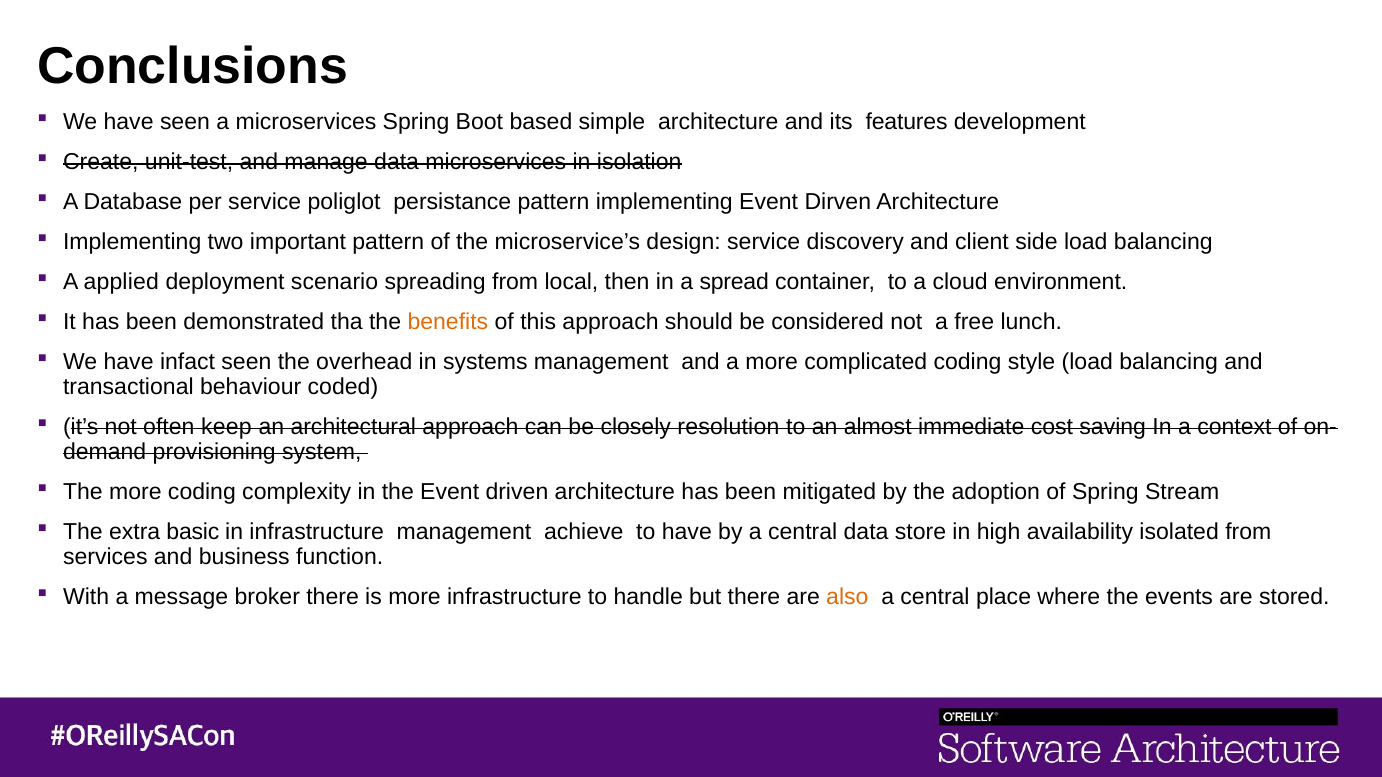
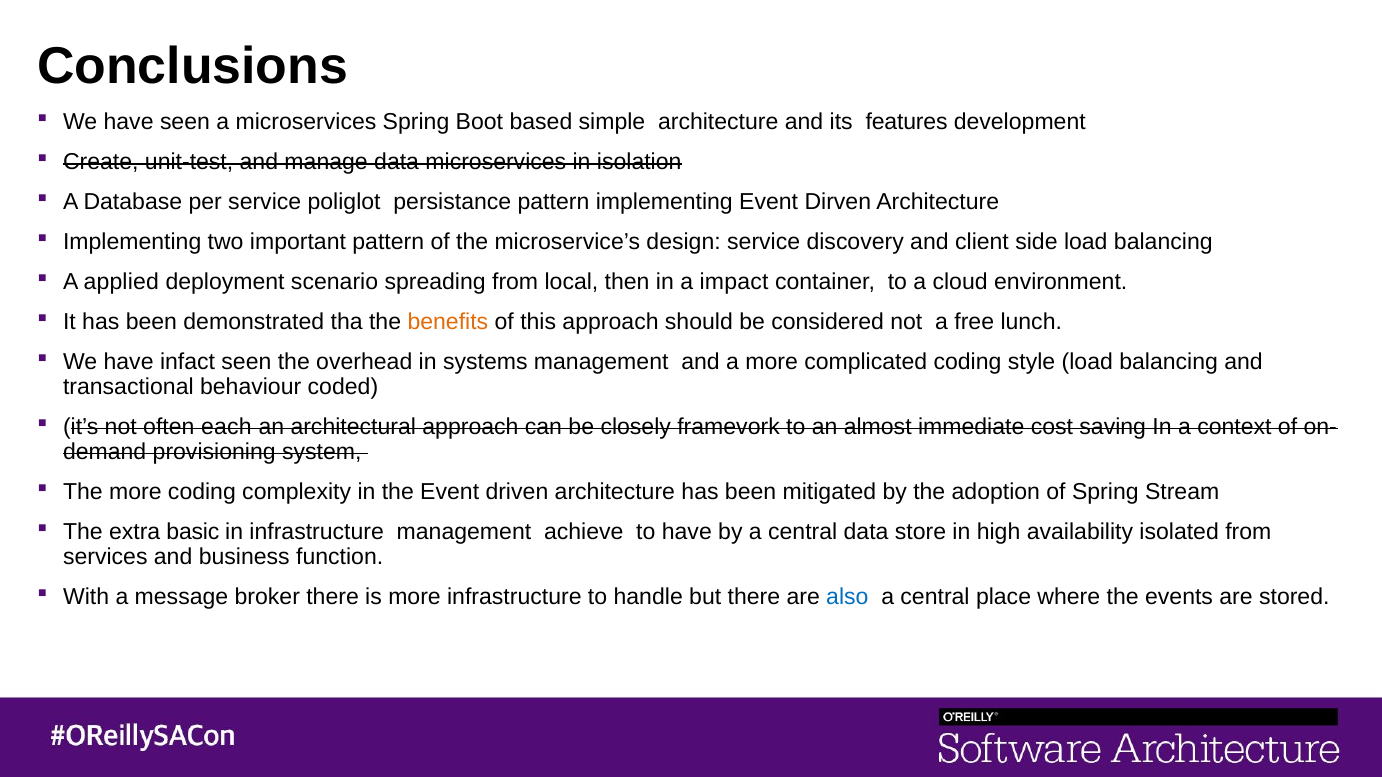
spread: spread -> impact (734, 282)
keep: keep -> each (226, 427)
resolution: resolution -> framevork (729, 427)
also colour: orange -> blue (847, 597)
